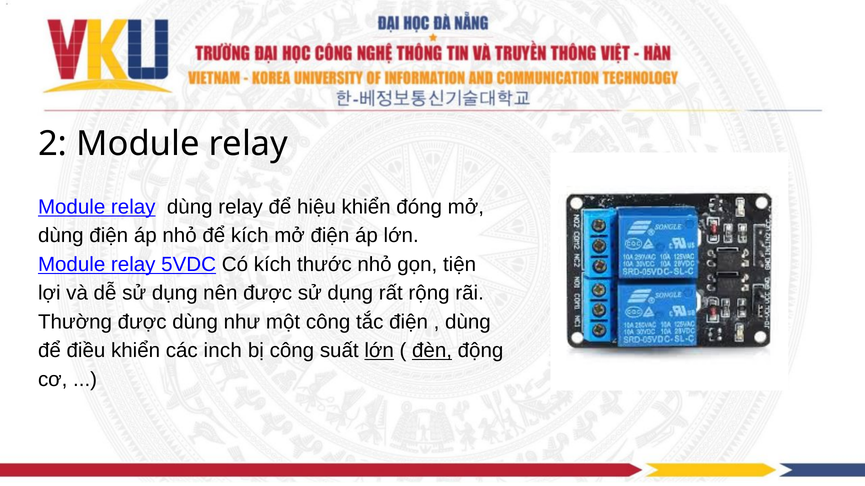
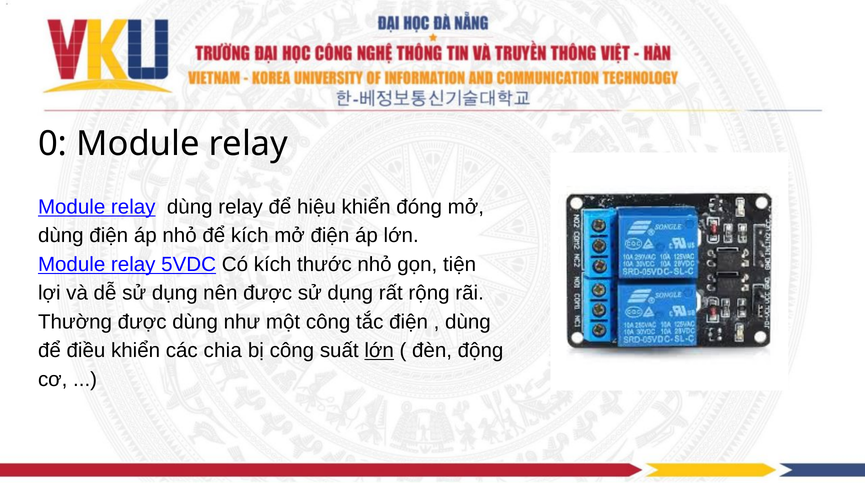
2: 2 -> 0 (53, 144)
inch: inch -> chia (223, 351)
đèn underline: present -> none (432, 351)
